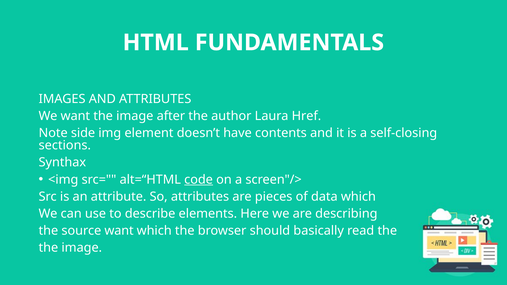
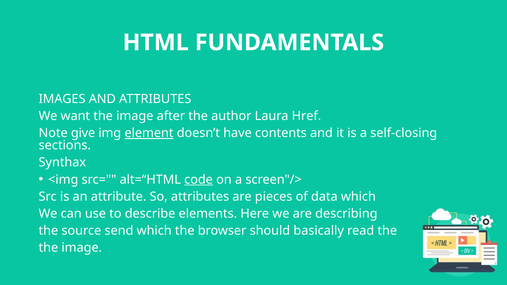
side: side -> give (83, 133)
element underline: none -> present (149, 133)
source want: want -> send (119, 231)
